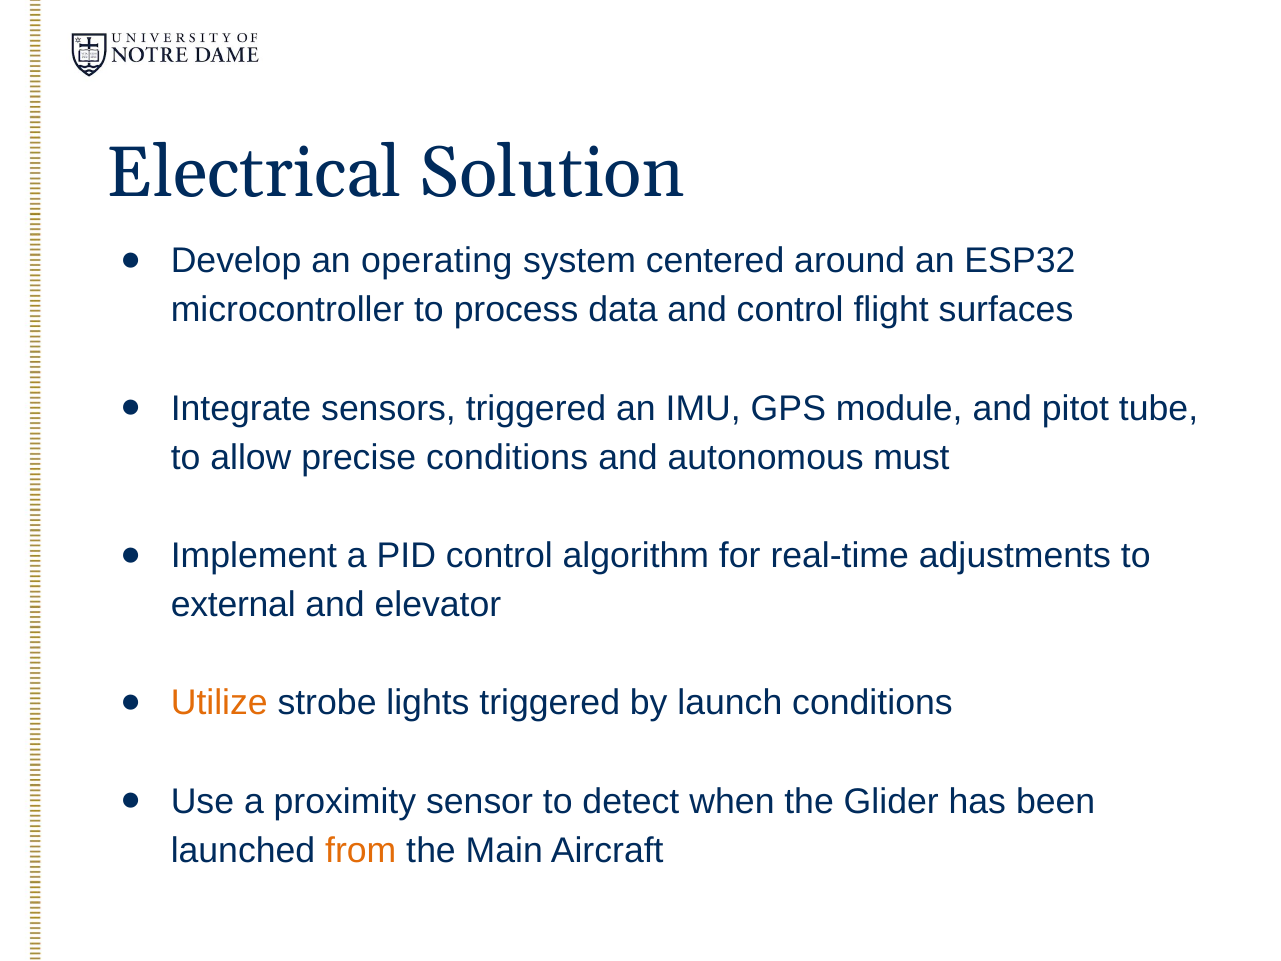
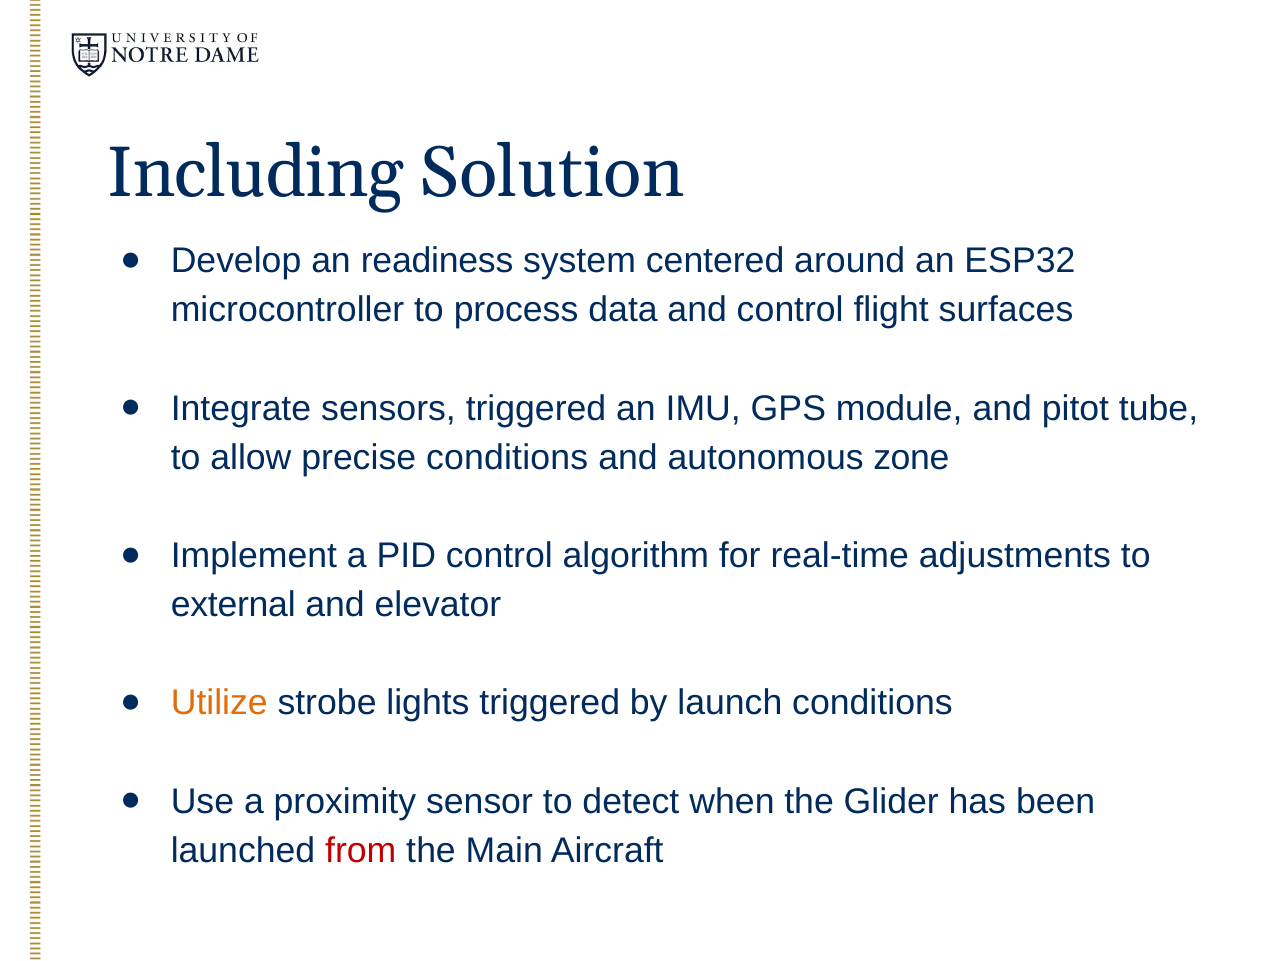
Electrical: Electrical -> Including (255, 172)
operating: operating -> readiness (437, 261)
must: must -> zone (911, 457)
from colour: orange -> red (361, 850)
